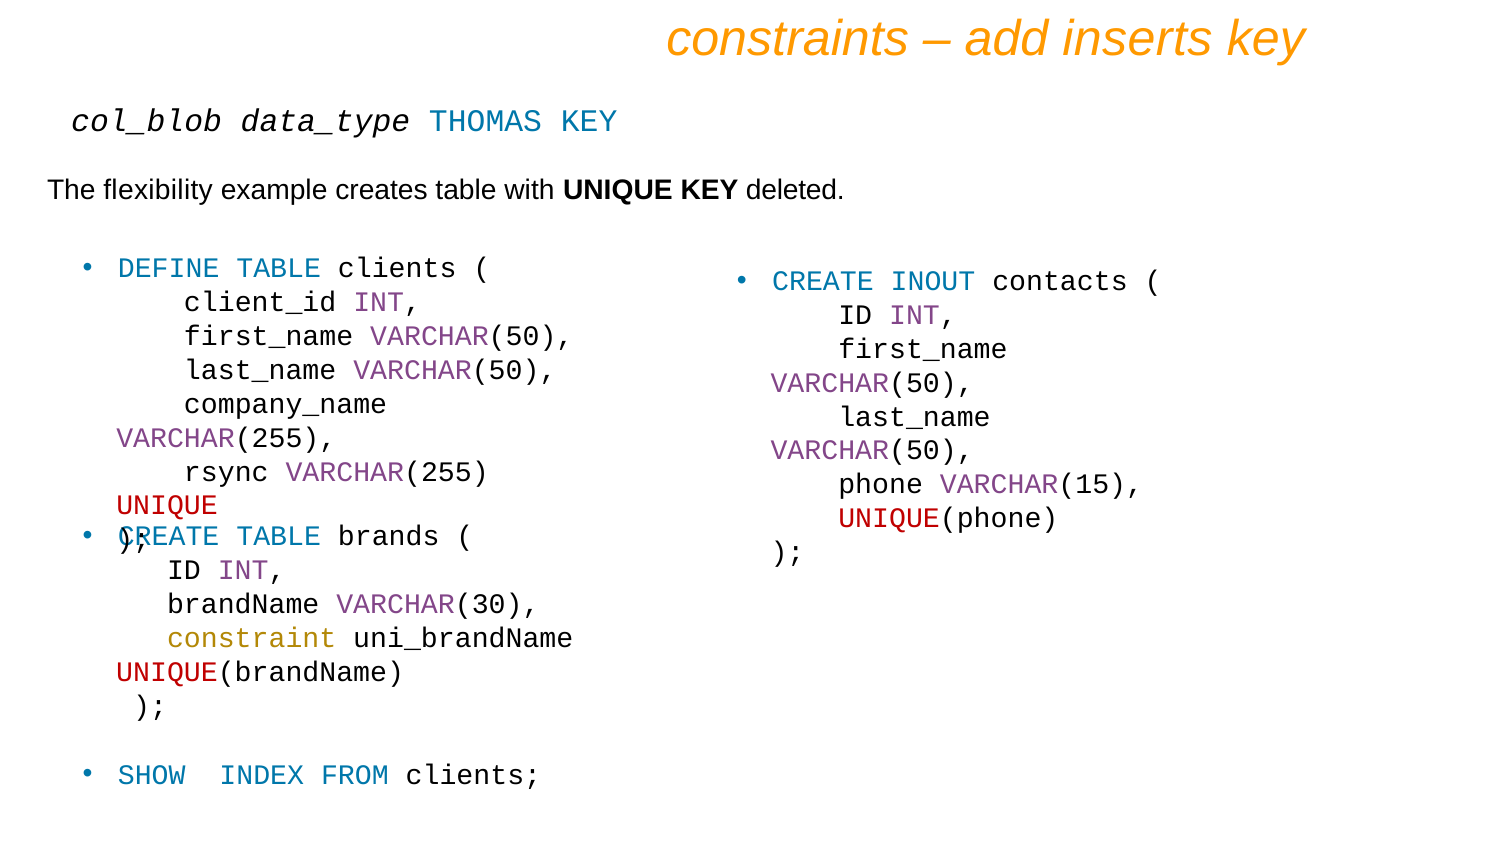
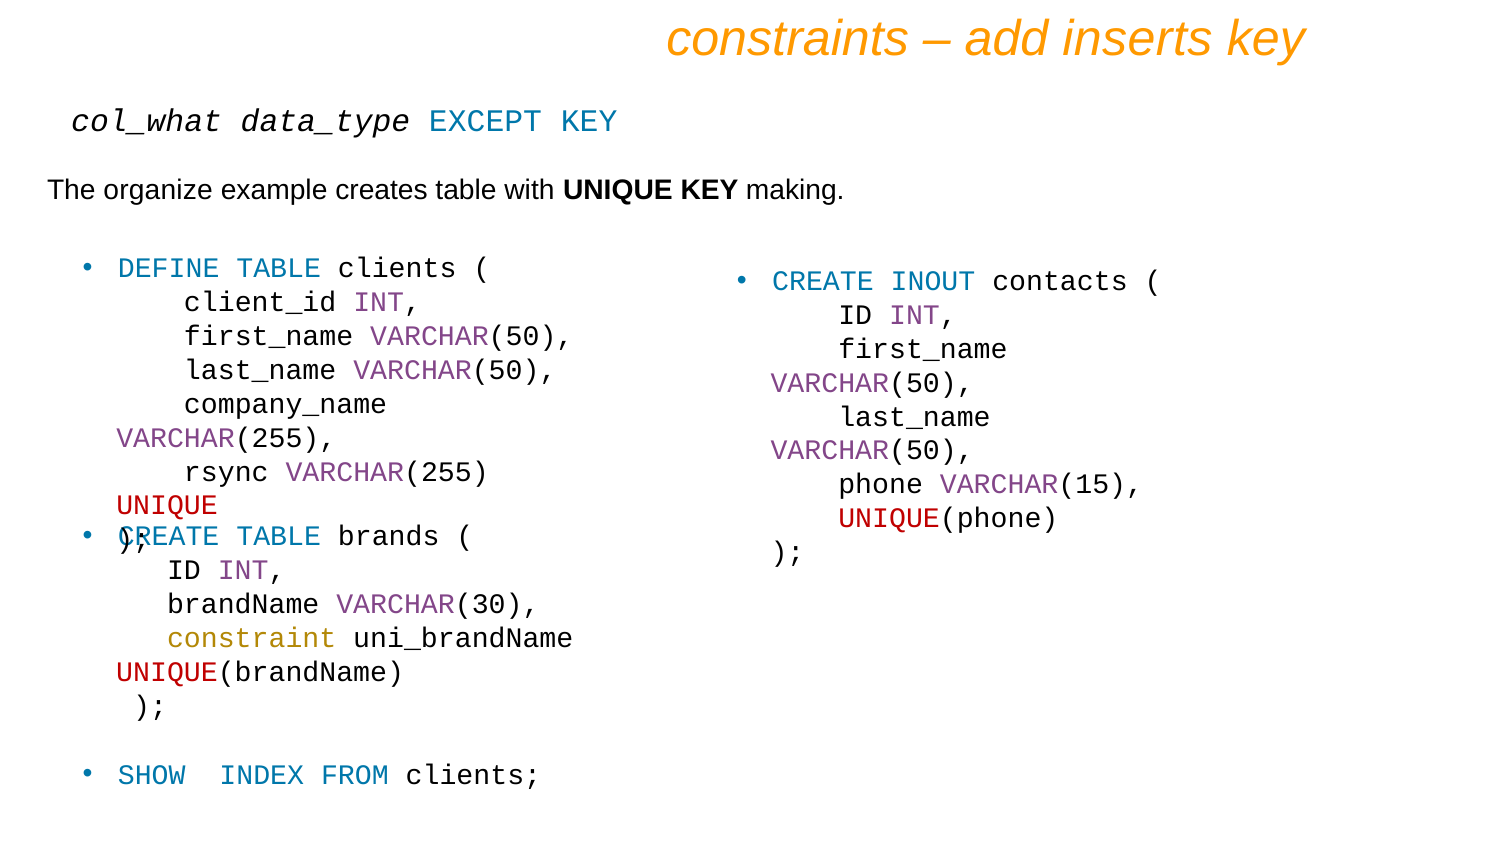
col_blob: col_blob -> col_what (147, 121)
THOMAS: THOMAS -> EXCEPT (486, 121)
flexibility: flexibility -> organize (158, 190)
deleted: deleted -> making (795, 190)
